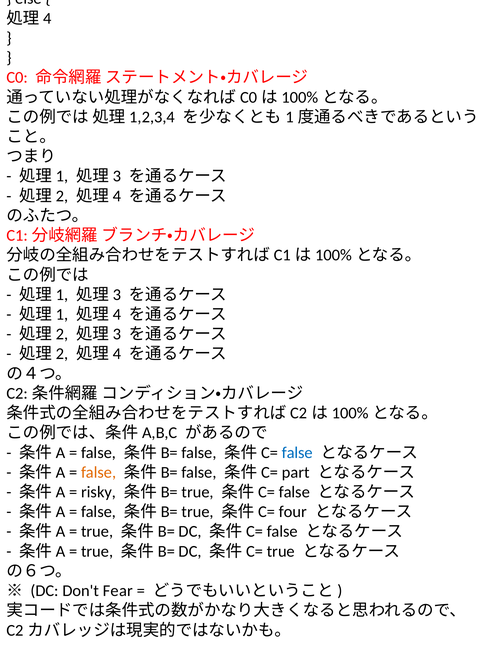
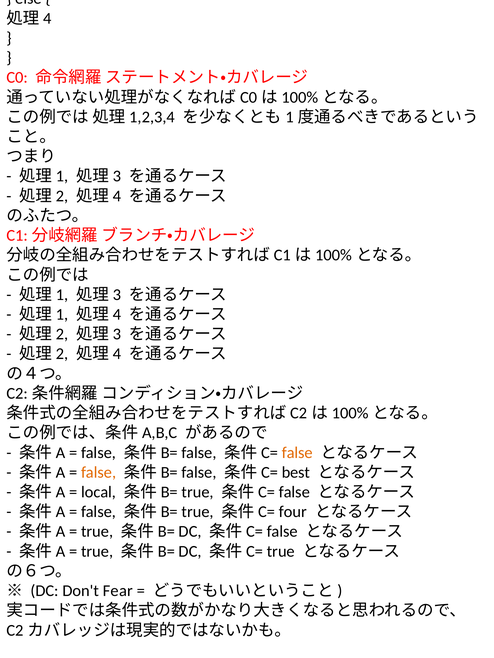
false colour: blue -> orange (297, 453)
part: part -> best (296, 473)
risky: risky -> local (99, 493)
